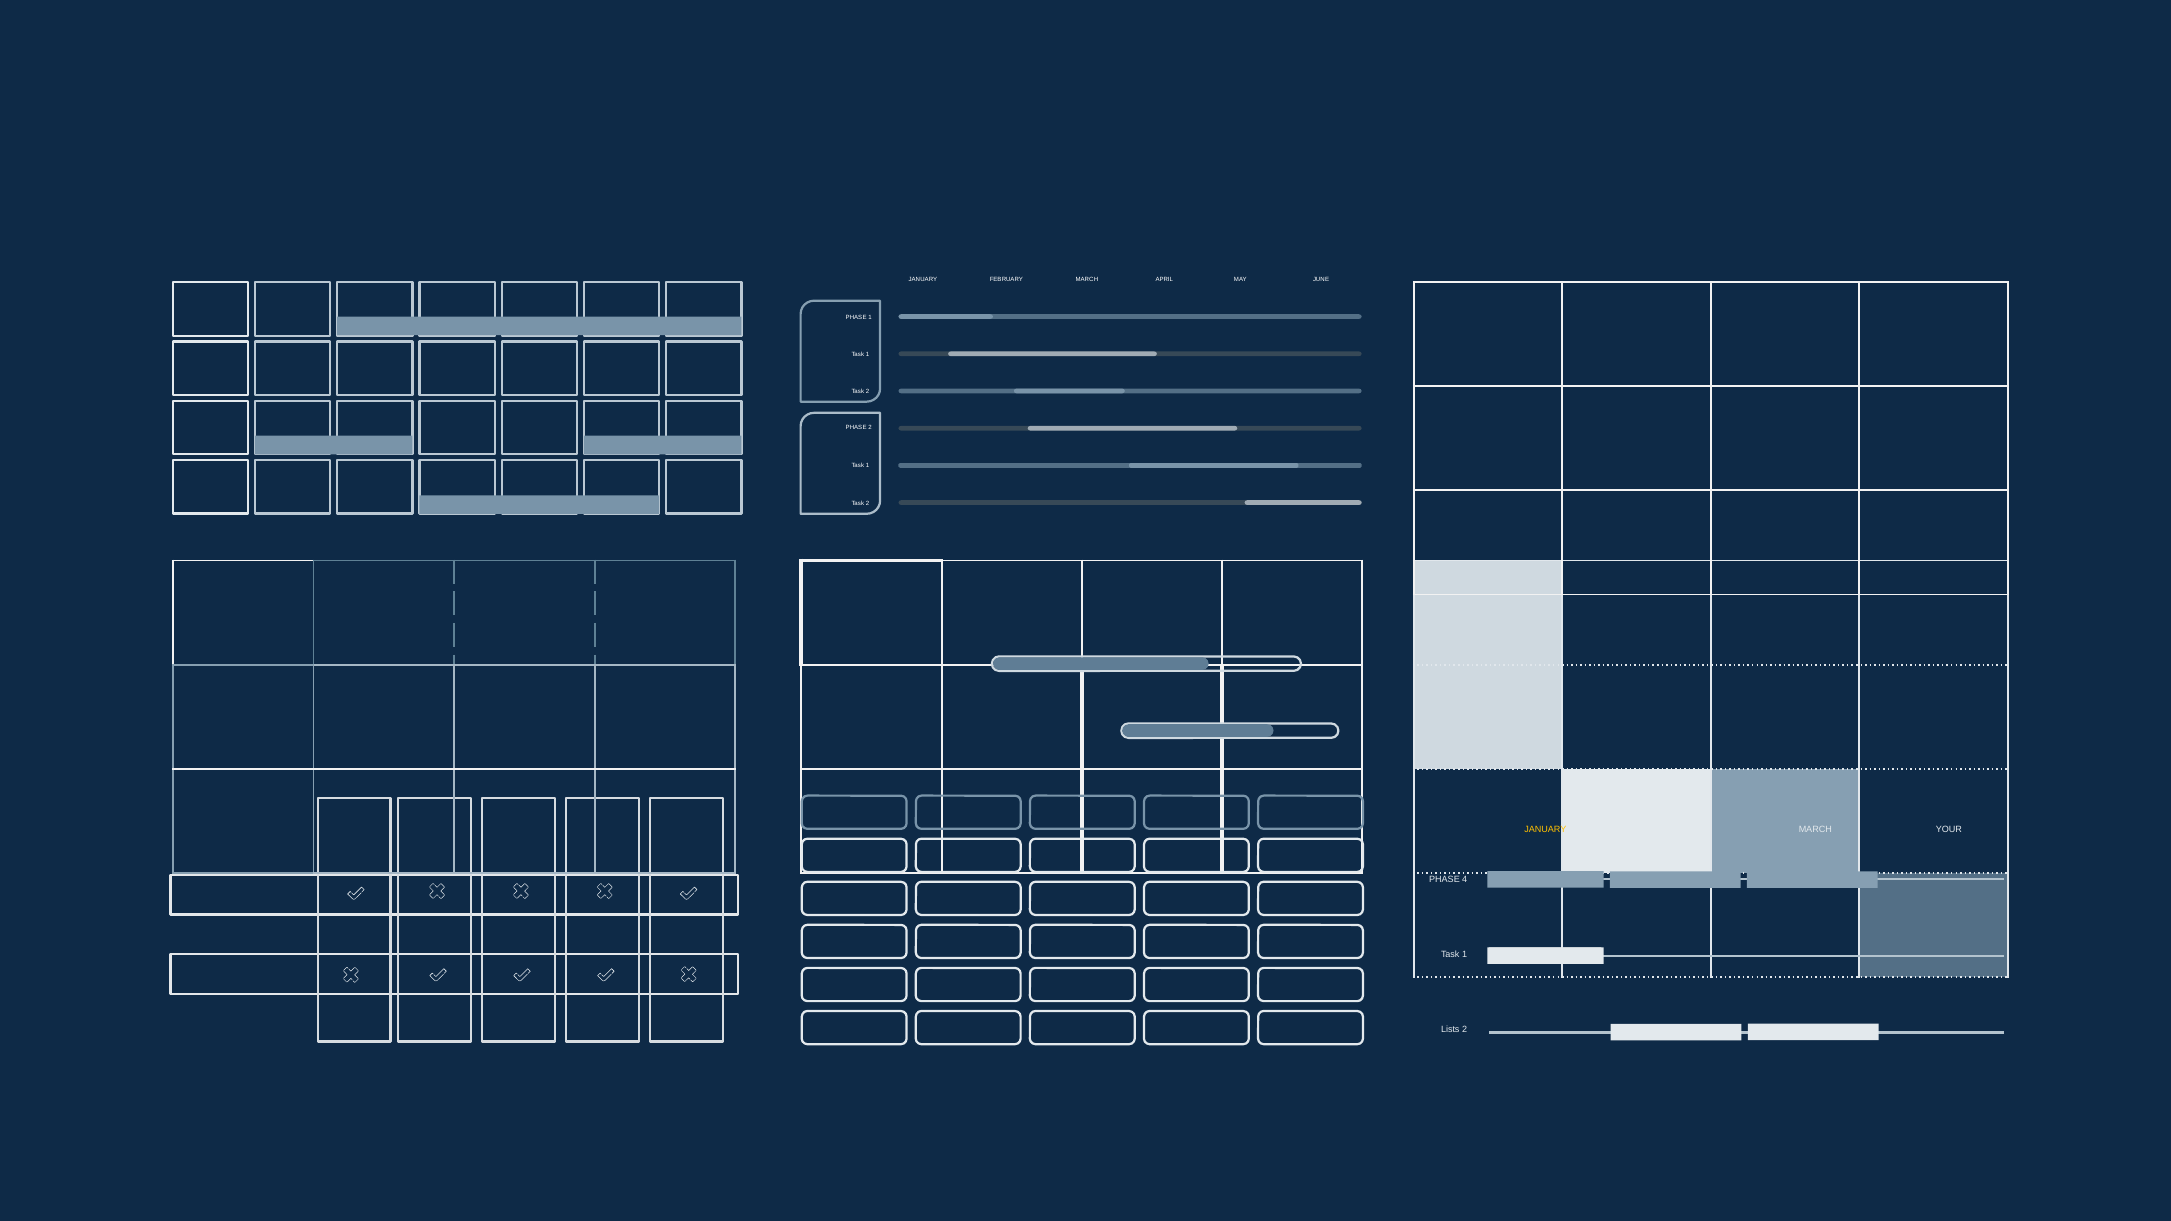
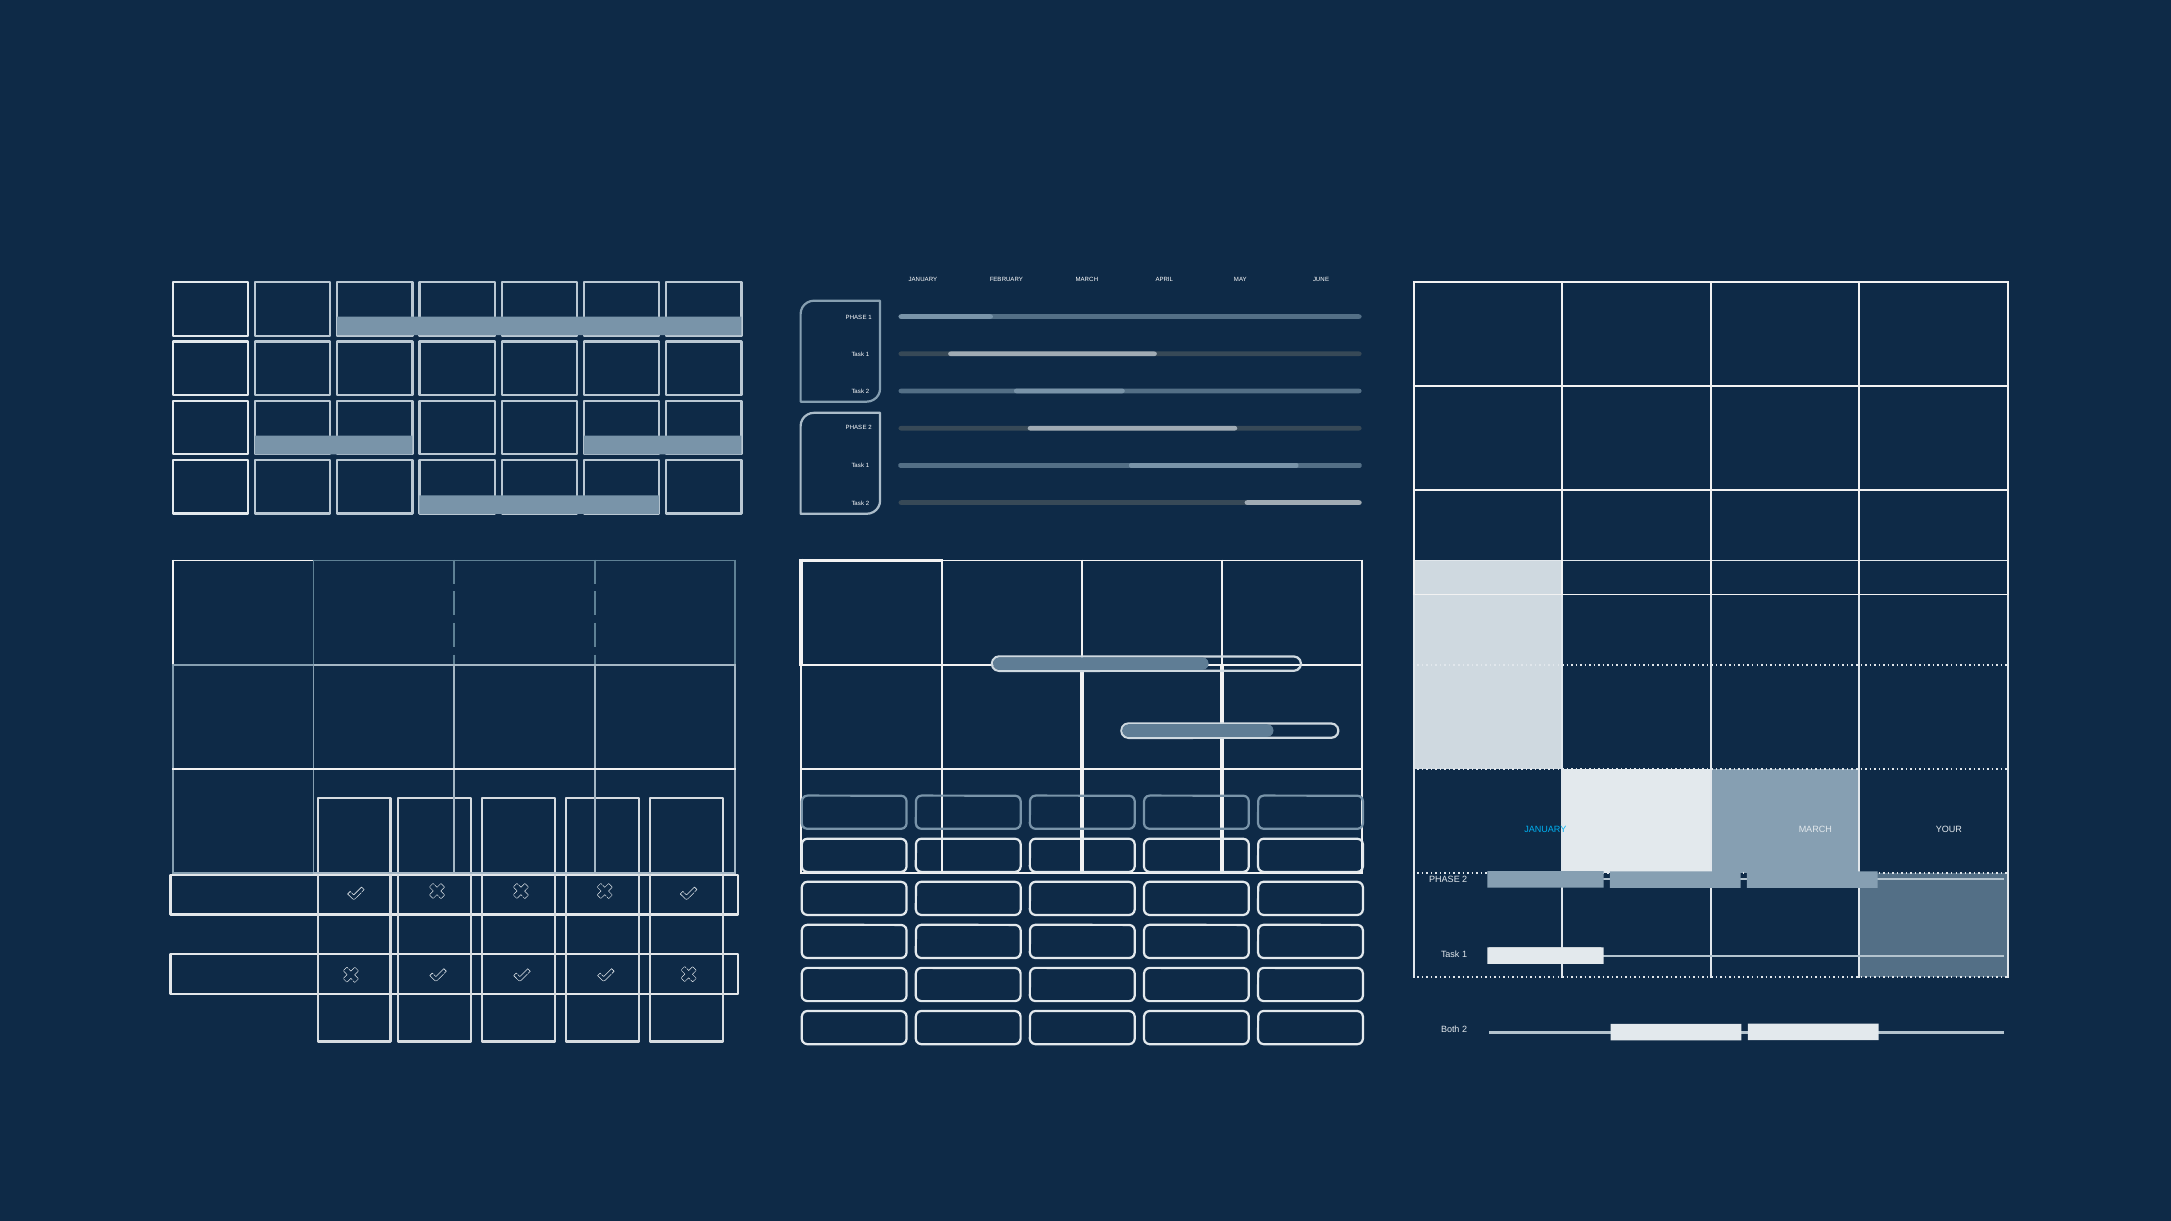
JANUARY colour: yellow -> light blue (1545, 830)
4: 4 -> 2 (1465, 880)
Lists: Lists -> Both (1450, 1030)
